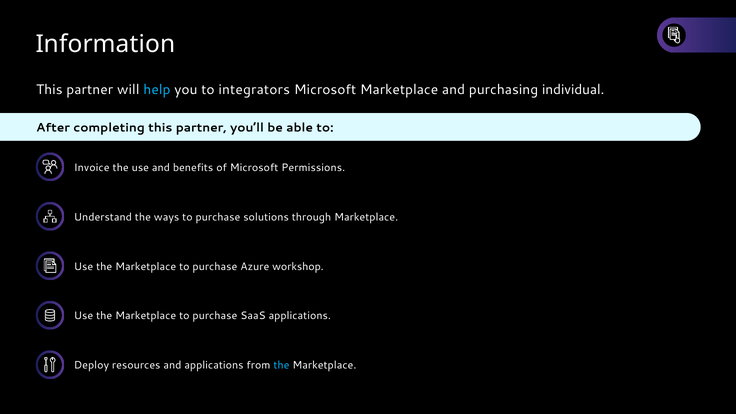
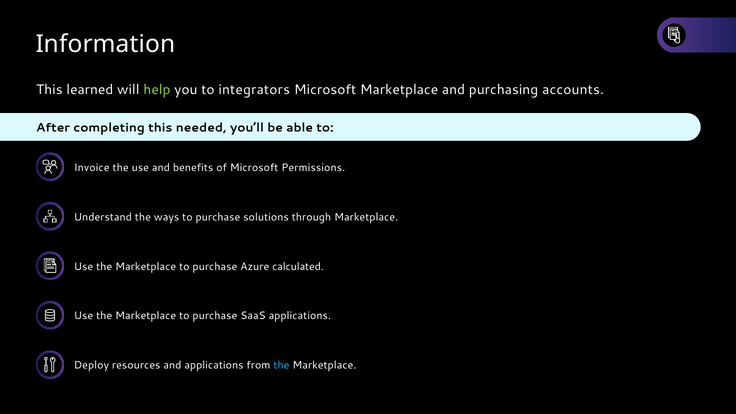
partner: partner -> learned (90, 89)
help colour: light blue -> light green (157, 89)
individual: individual -> accounts (573, 89)
completing this partner: partner -> needed (201, 128)
workshop: workshop -> calculated (298, 266)
